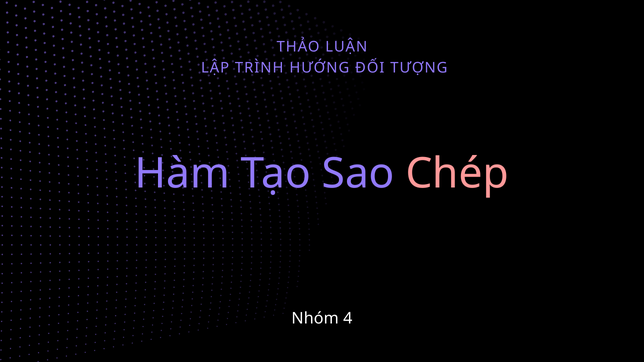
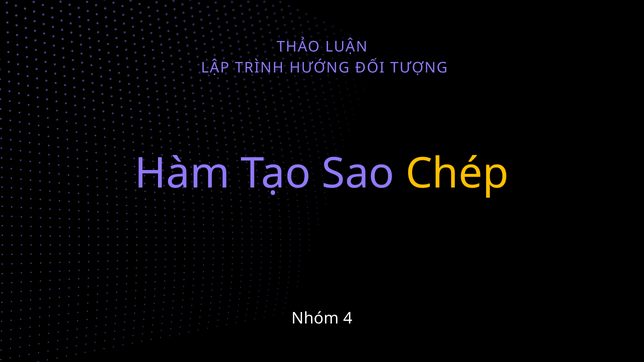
Chép colour: pink -> yellow (457, 174)
